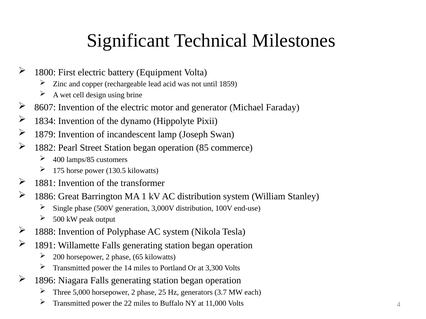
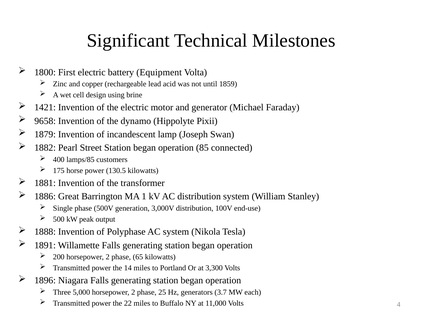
8607: 8607 -> 1421 (45, 108)
1834: 1834 -> 9658 (45, 121)
commerce: commerce -> connected (232, 148)
